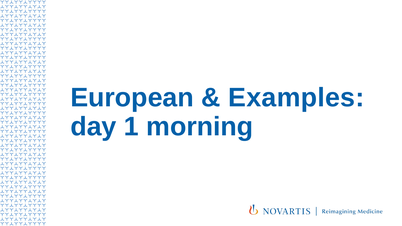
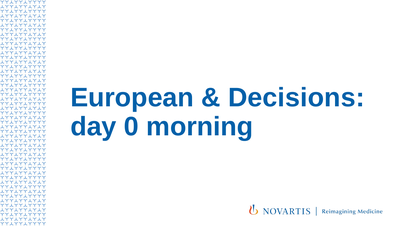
Examples: Examples -> Decisions (296, 98)
1: 1 -> 0 (131, 127)
